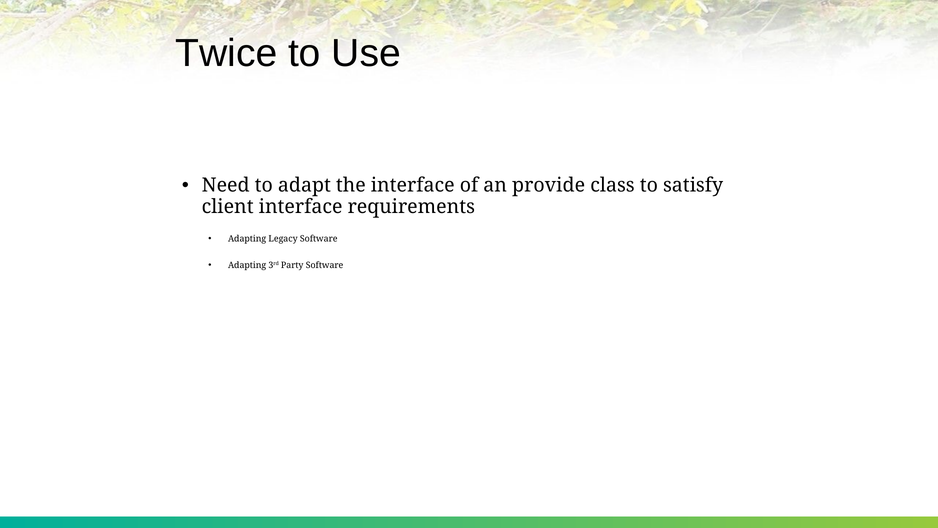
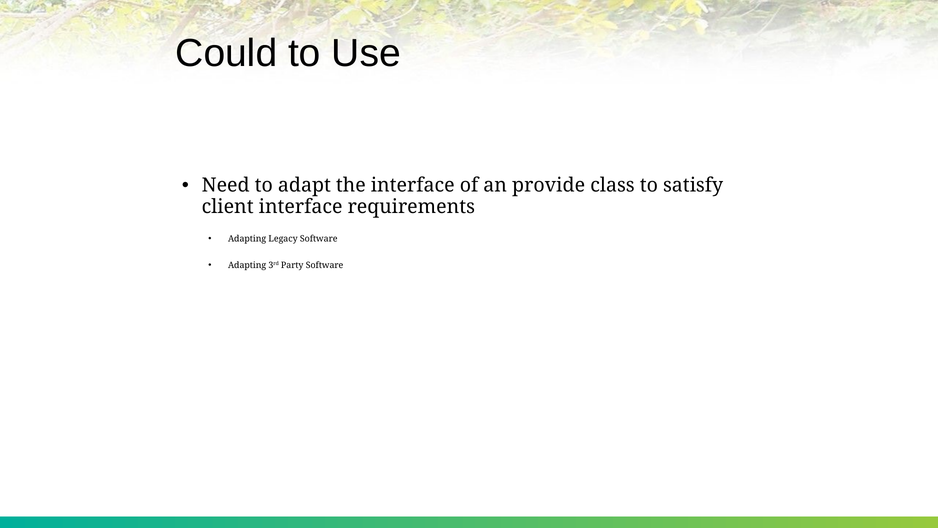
Twice: Twice -> Could (226, 53)
